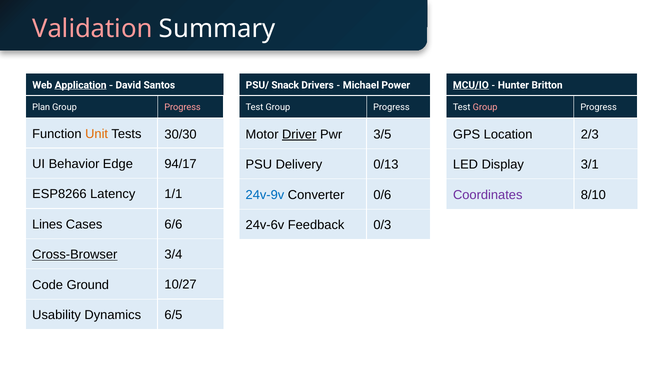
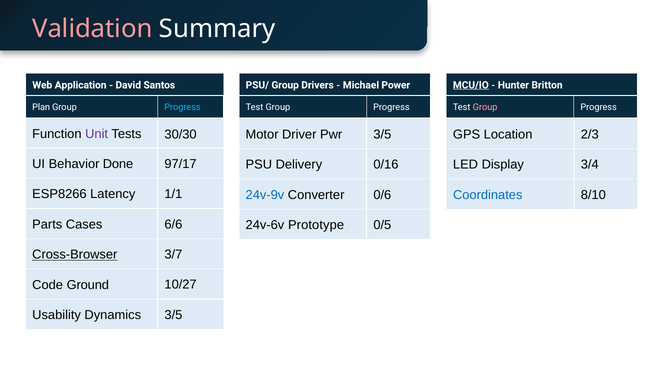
Application underline: present -> none (81, 85)
PSU/ Snack: Snack -> Group (285, 85)
Progress colour: pink -> light blue (183, 107)
Unit colour: orange -> purple (97, 134)
Driver underline: present -> none (299, 135)
Edge: Edge -> Done (118, 164)
94/17: 94/17 -> 97/17 (181, 164)
0/13: 0/13 -> 0/16 (386, 165)
3/1: 3/1 -> 3/4 (590, 165)
Coordinates colour: purple -> blue (488, 195)
Lines: Lines -> Parts (47, 225)
Feedback: Feedback -> Prototype (316, 225)
0/3: 0/3 -> 0/5 (382, 225)
3/4: 3/4 -> 3/7 (173, 255)
6/5: 6/5 -> 3/5 (173, 316)
